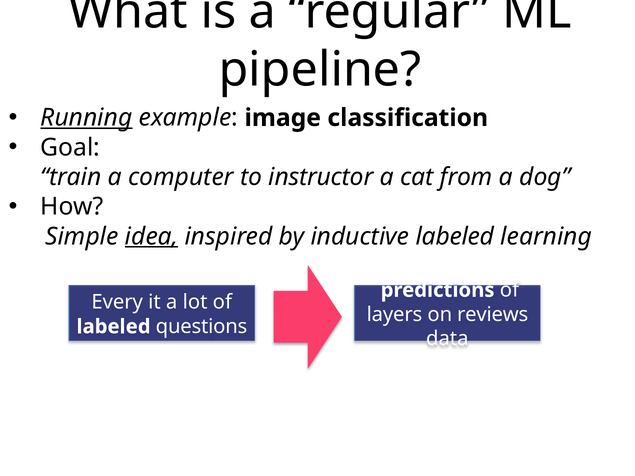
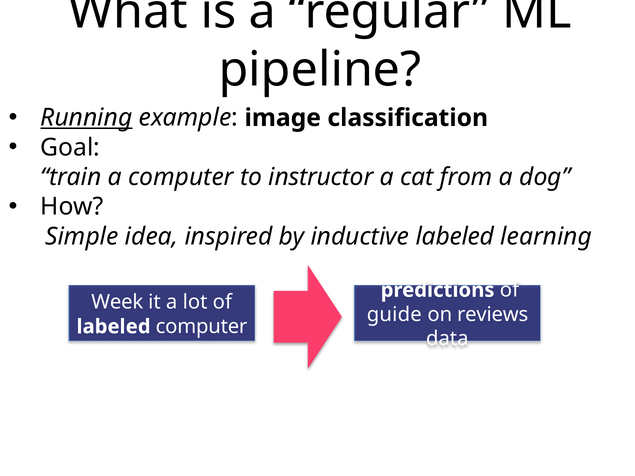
idea underline: present -> none (152, 236)
Every: Every -> Week (117, 302)
layers: layers -> guide (394, 315)
labeled questions: questions -> computer (202, 327)
